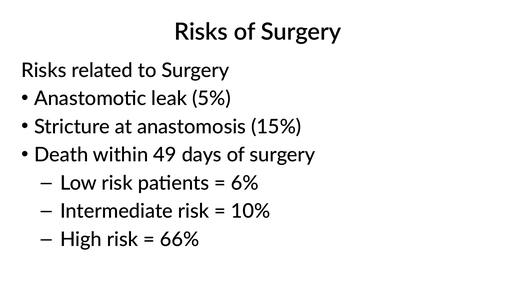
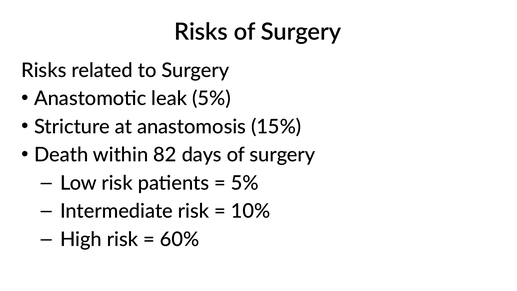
49: 49 -> 82 (165, 155)
6%: 6% -> 5% (245, 183)
66%: 66% -> 60% (180, 239)
